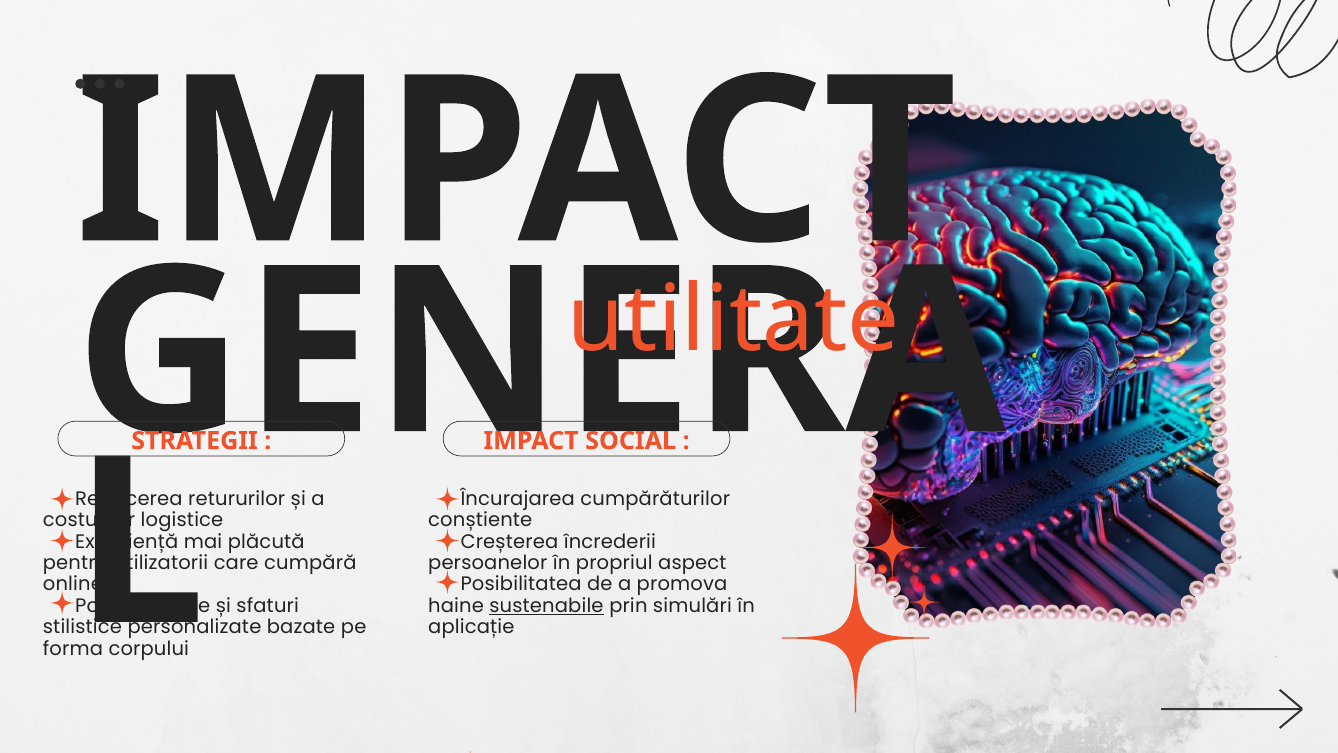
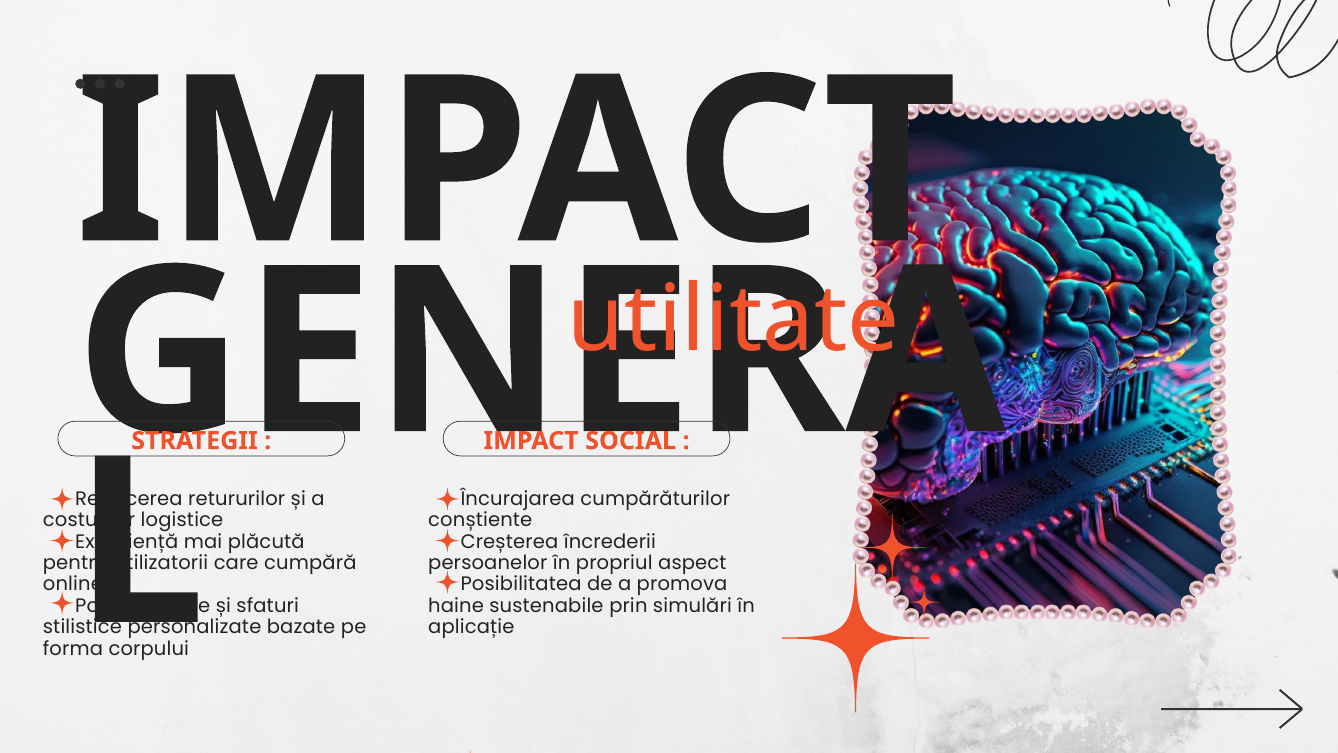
sustenabile underline: present -> none (546, 606)
